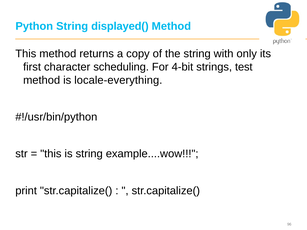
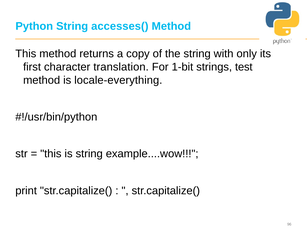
displayed(: displayed( -> accesses( (120, 26)
scheduling: scheduling -> translation (121, 67)
4-bit: 4-bit -> 1-bit (182, 67)
